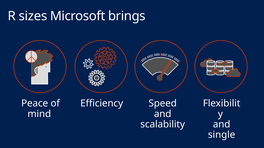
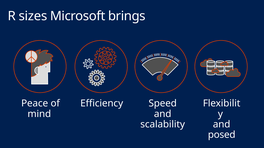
single: single -> posed (222, 135)
